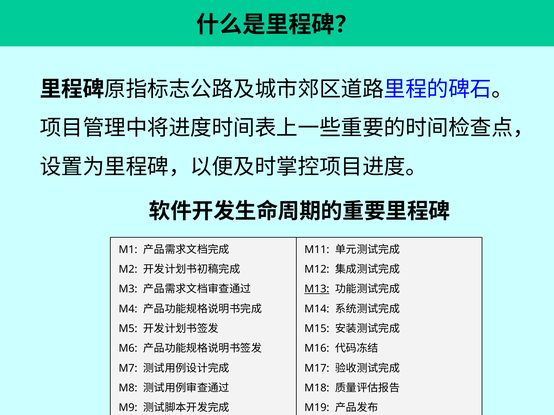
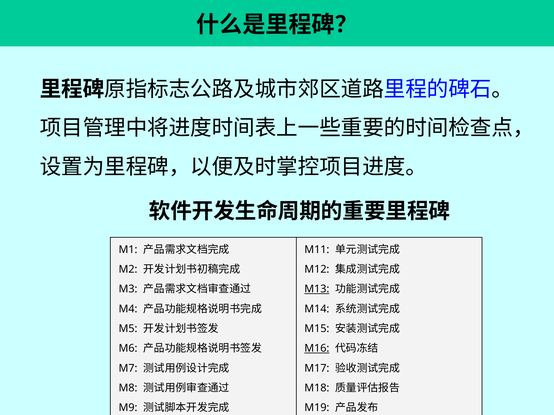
M16 underline: none -> present (317, 349)
